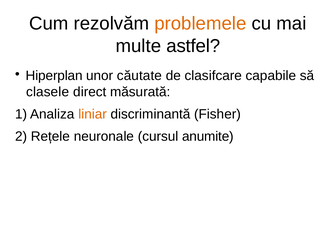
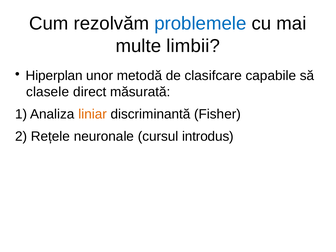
problemele colour: orange -> blue (200, 24)
astfel: astfel -> limbii (193, 46)
căutate: căutate -> metodă (140, 76)
anumite: anumite -> introdus (208, 136)
